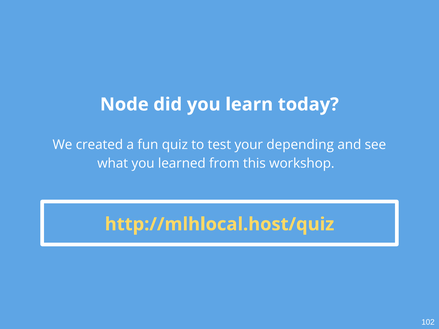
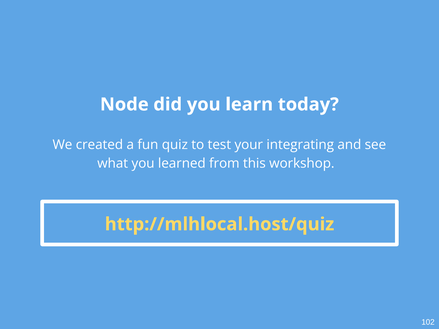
depending: depending -> integrating (300, 145)
